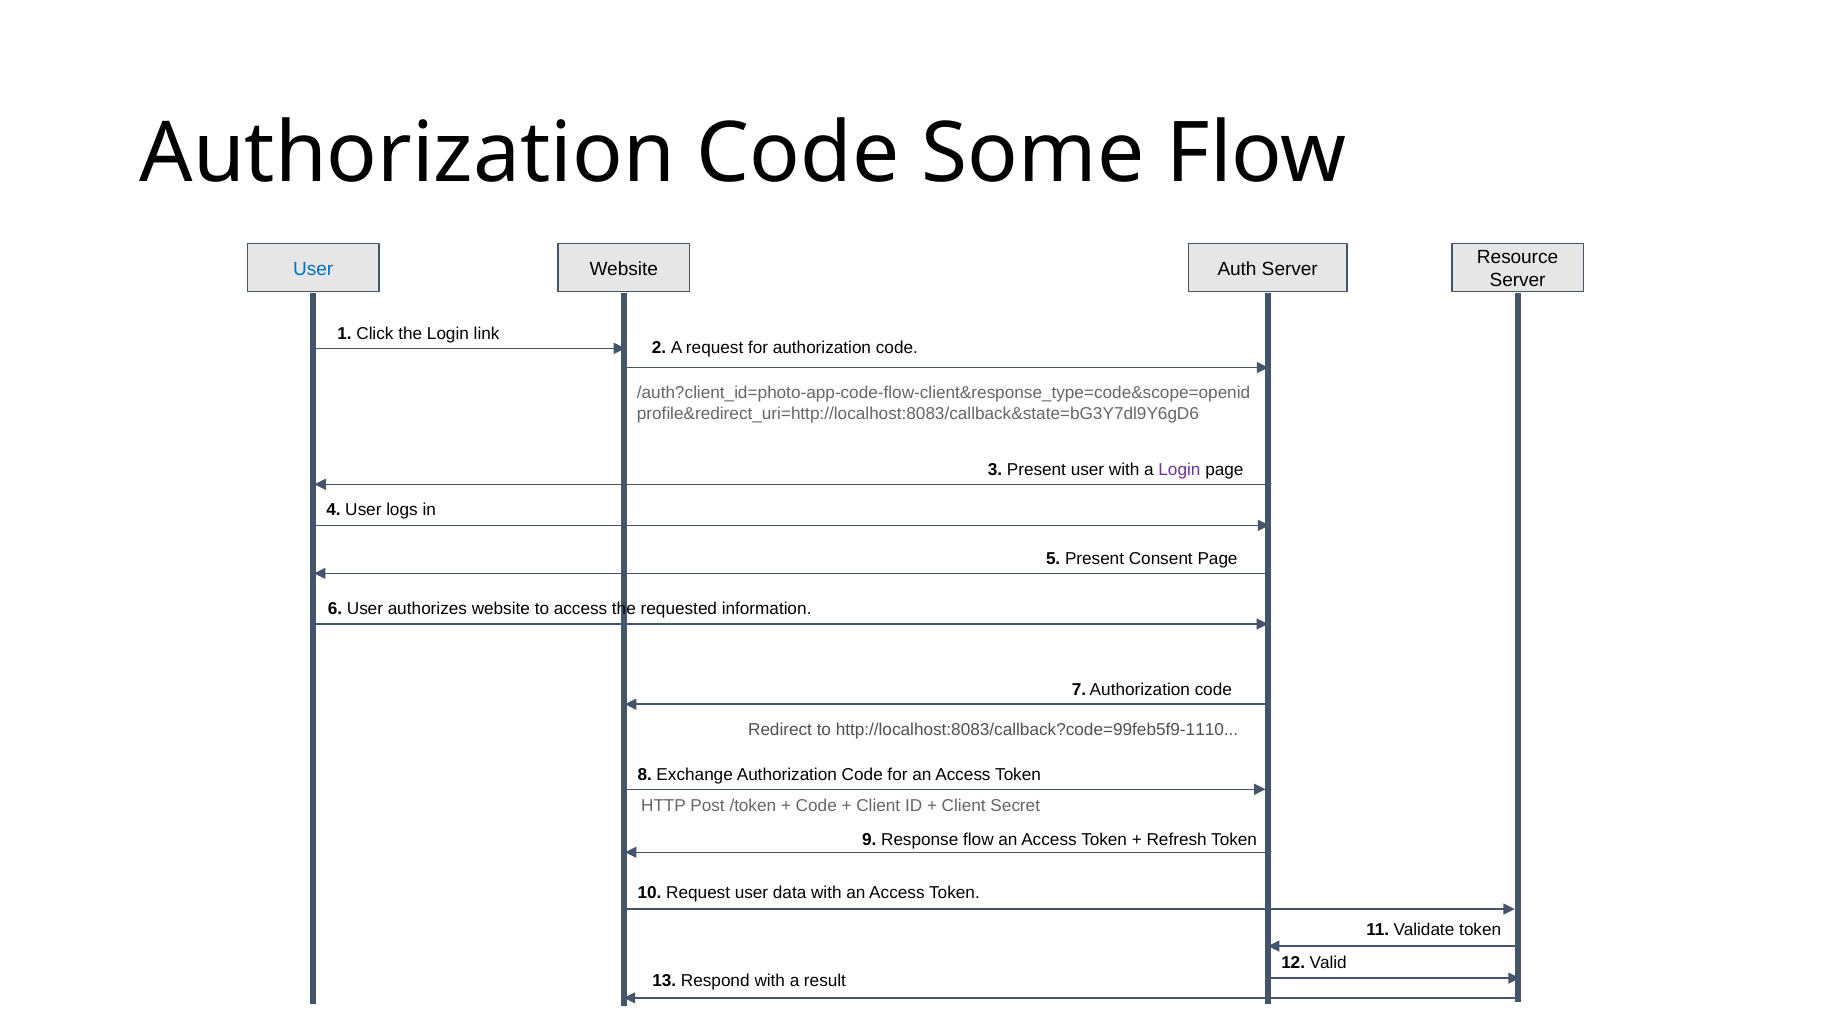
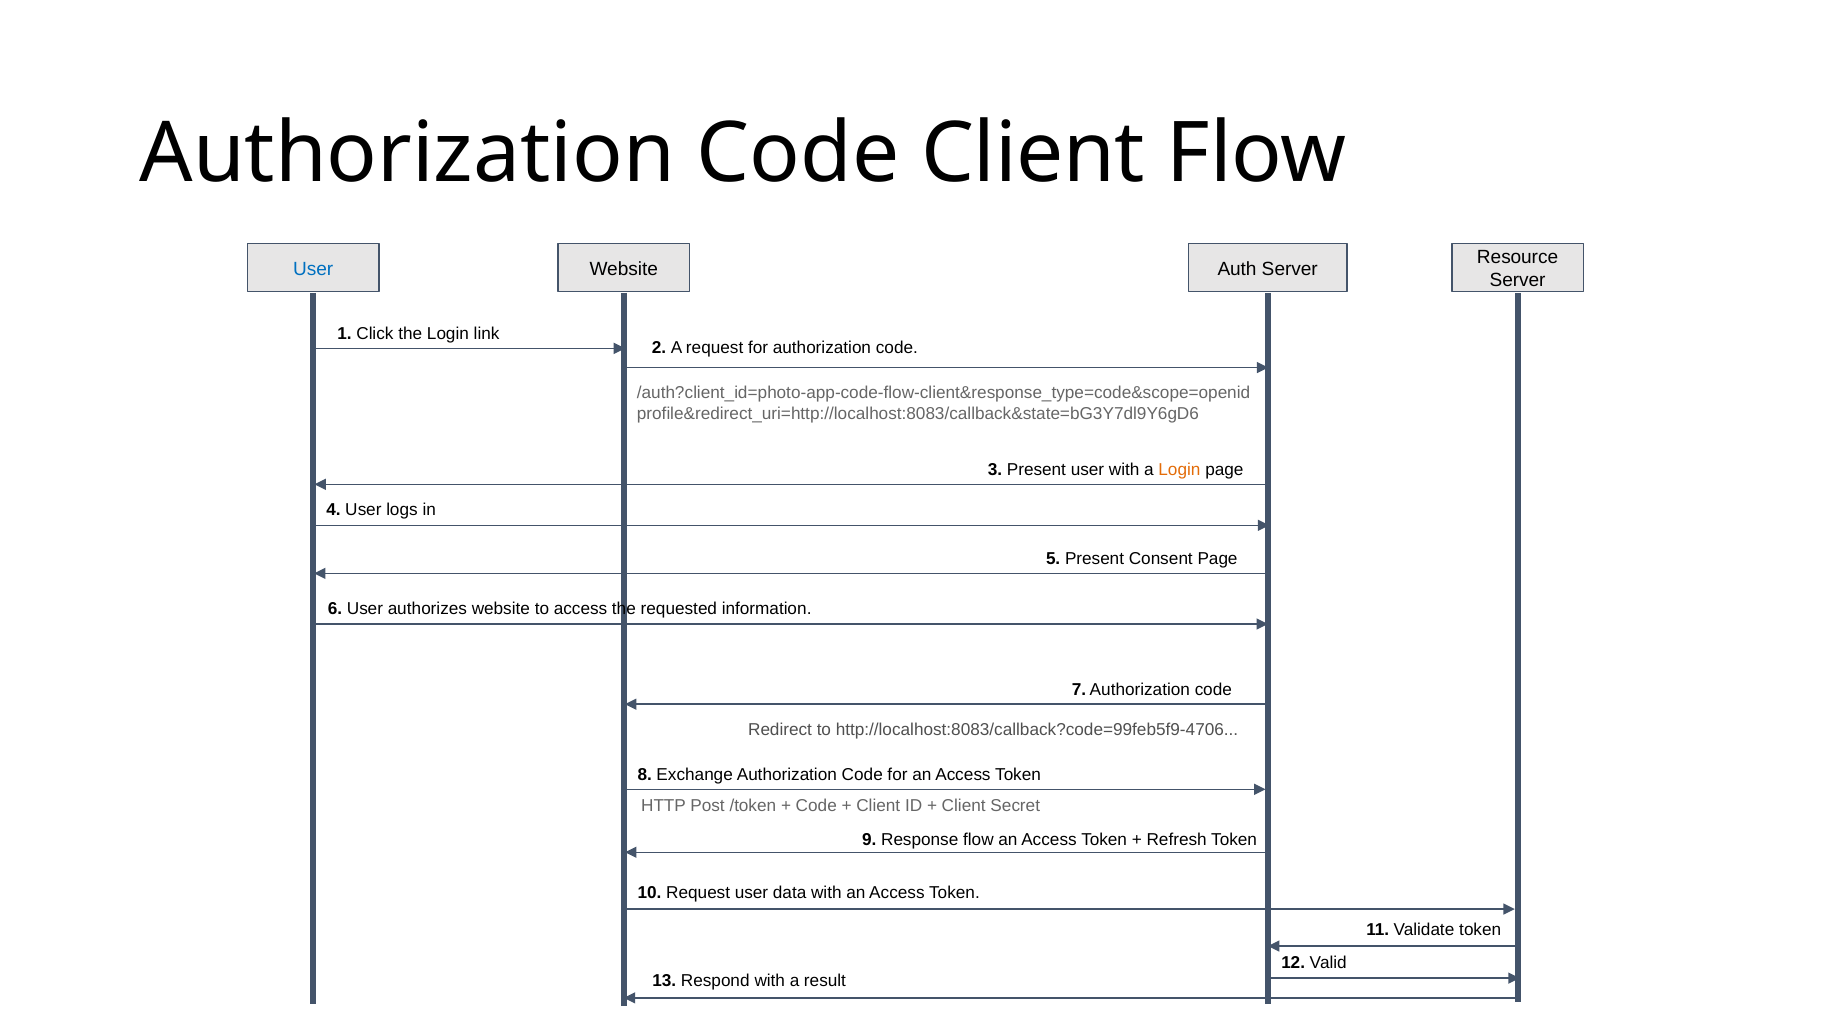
Code Some: Some -> Client (1033, 154)
Login colour: purple -> orange (1179, 470)
http://localhost:8083/callback?code=99feb5f9-1110: http://localhost:8083/callback?code=99feb5f9-1110 -> http://localhost:8083/callback?code=99feb5f9-4706 (1037, 729)
